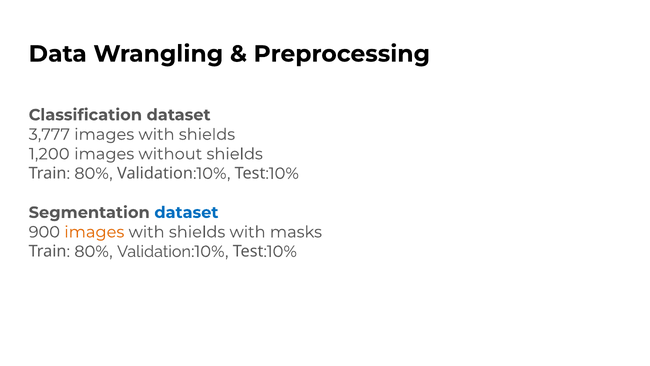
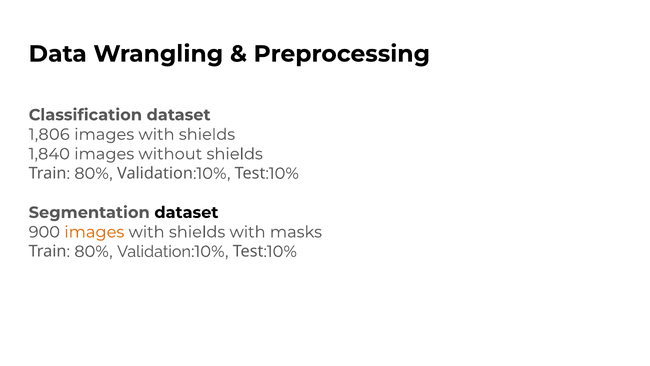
3,777: 3,777 -> 1,806 (49, 134)
1,200: 1,200 -> 1,840 (49, 154)
dataset colour: blue -> black (186, 212)
